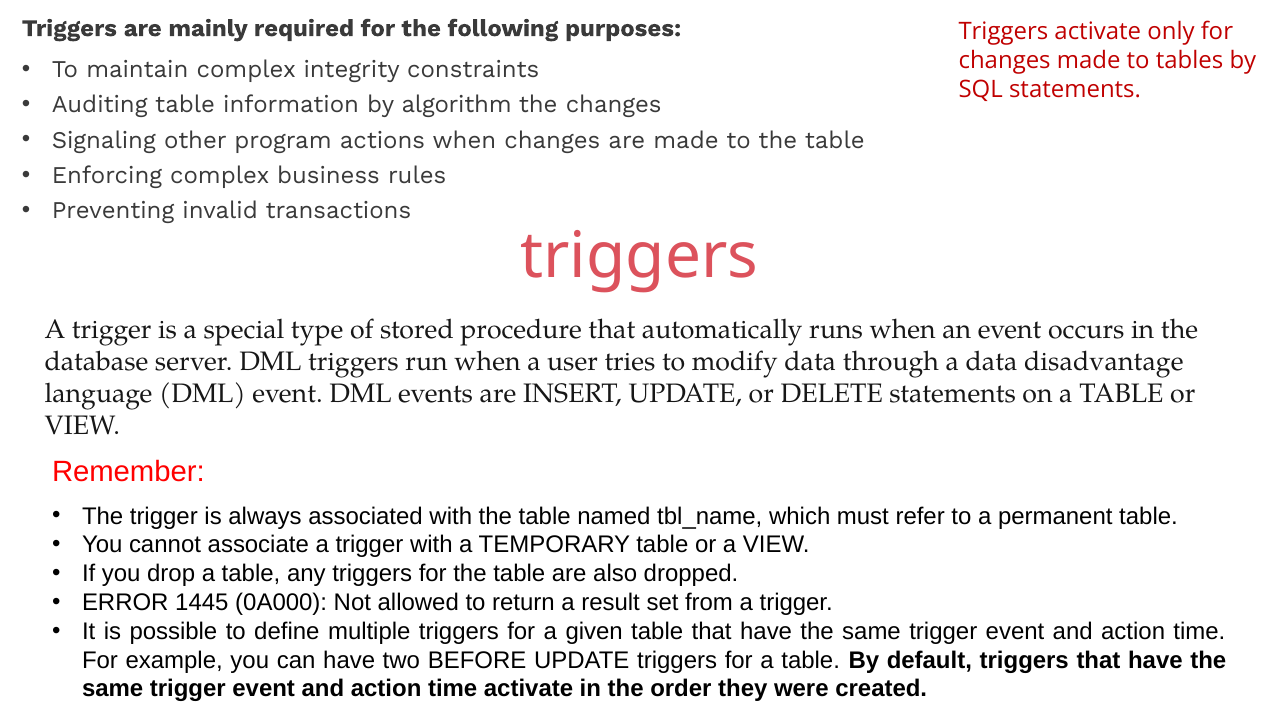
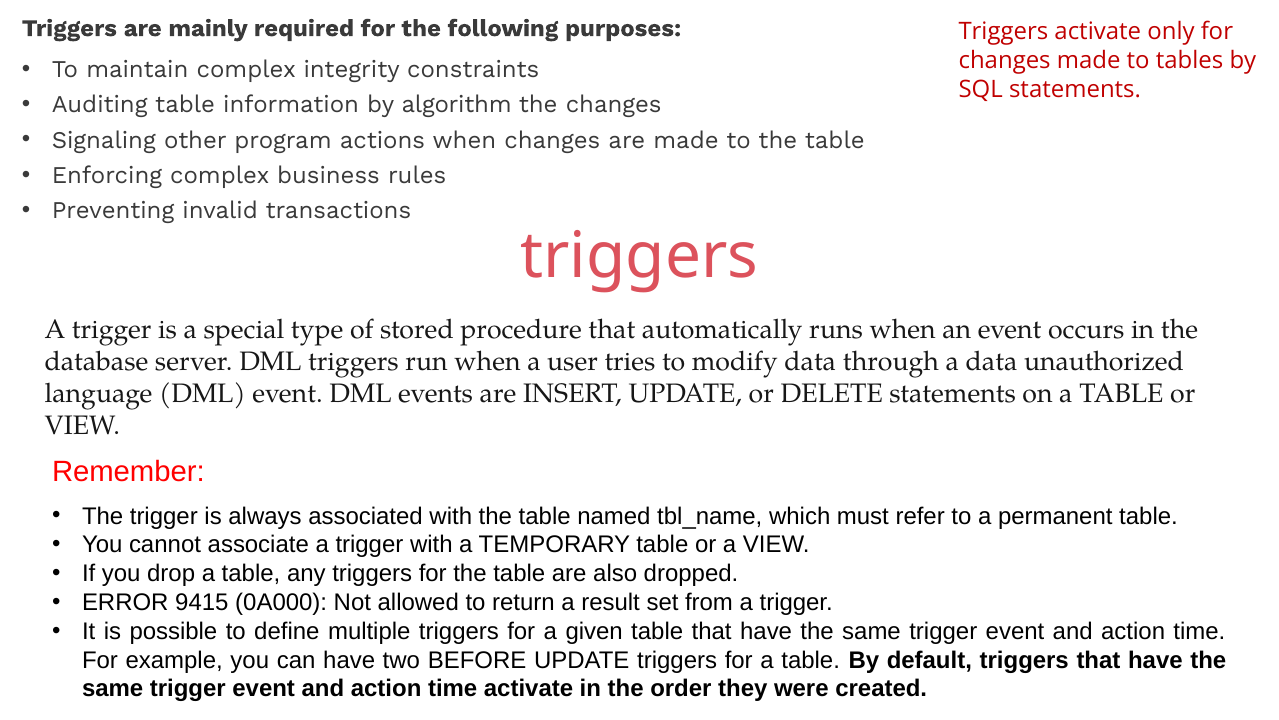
disadvantage: disadvantage -> unauthorized (1104, 361)
1445: 1445 -> 9415 (202, 602)
